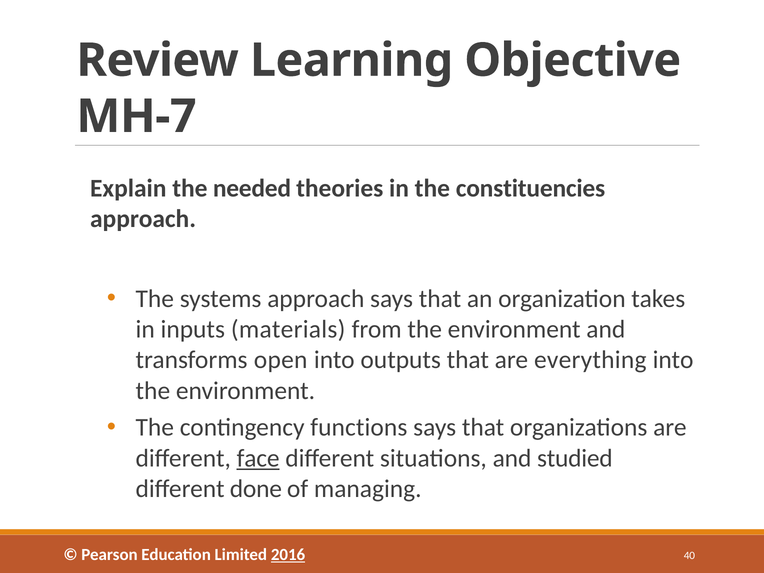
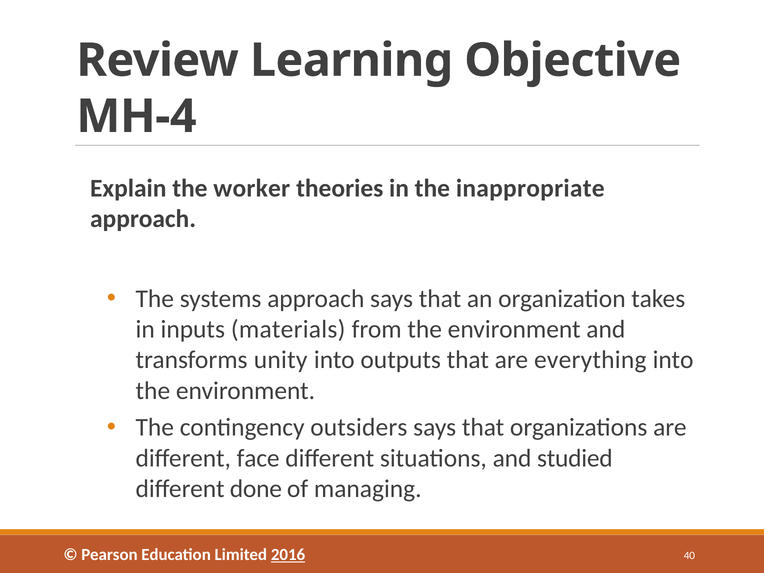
MH-7: MH-7 -> MH-4 (137, 117)
needed: needed -> worker (252, 188)
constituencies: constituencies -> inappropriate (530, 188)
open: open -> unity (281, 360)
functions: functions -> outsiders (359, 428)
face underline: present -> none (258, 458)
